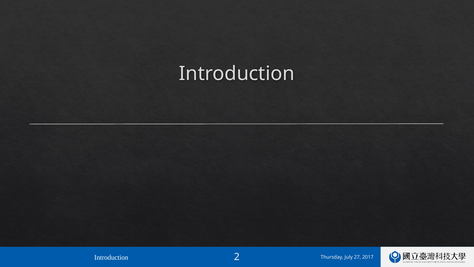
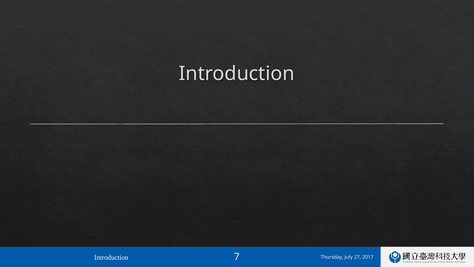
2: 2 -> 7 (237, 256)
